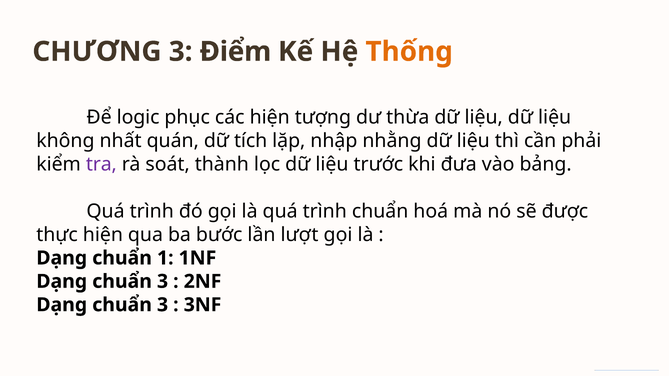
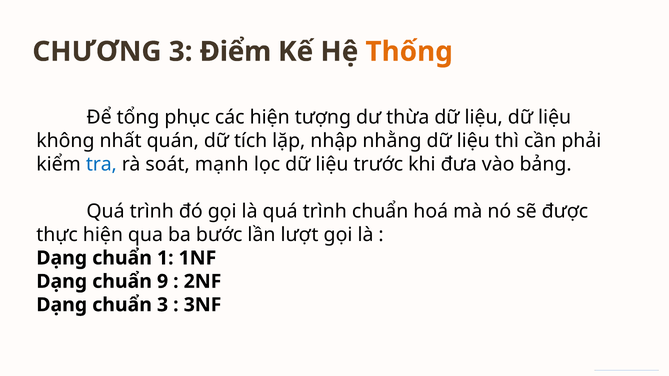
logic: logic -> tổng (138, 118)
tra colour: purple -> blue (101, 164)
thành: thành -> mạnh (222, 164)
3: 3 -> 9 (163, 282)
